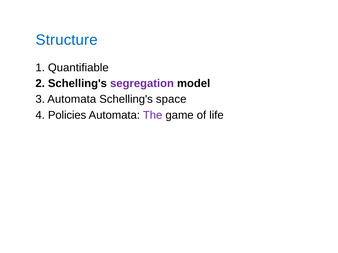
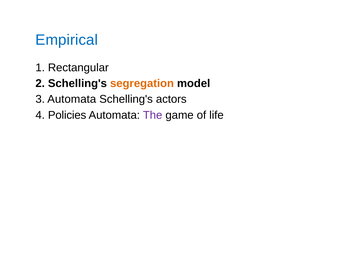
Structure: Structure -> Empirical (67, 40)
Quantifiable: Quantifiable -> Rectangular (78, 68)
segregation colour: purple -> orange (142, 84)
space: space -> actors (171, 99)
